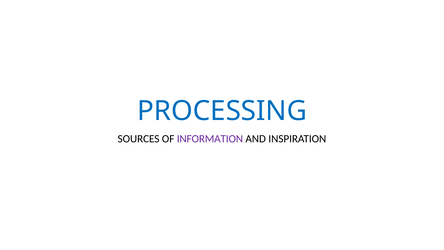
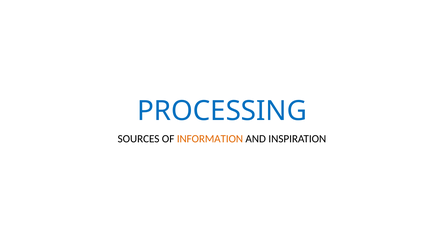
INFORMATION colour: purple -> orange (210, 139)
